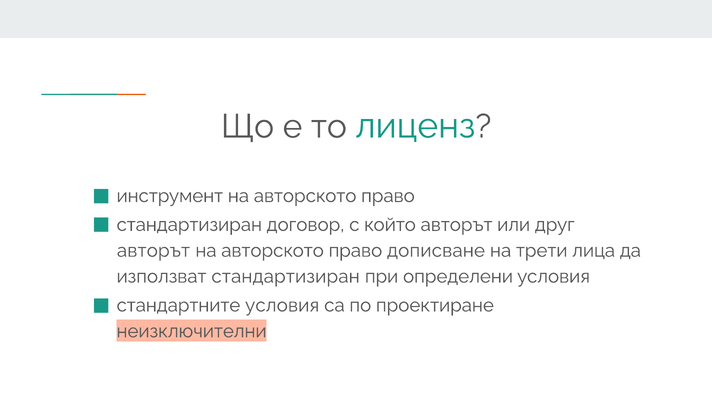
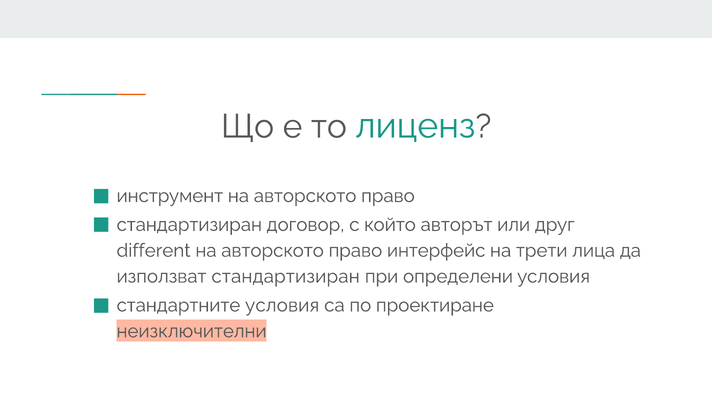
авторът: авторът -> different (154, 251)
дописване: дописване -> интерфейс (436, 251)
